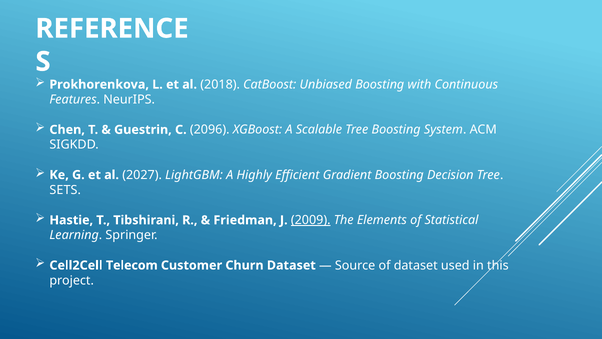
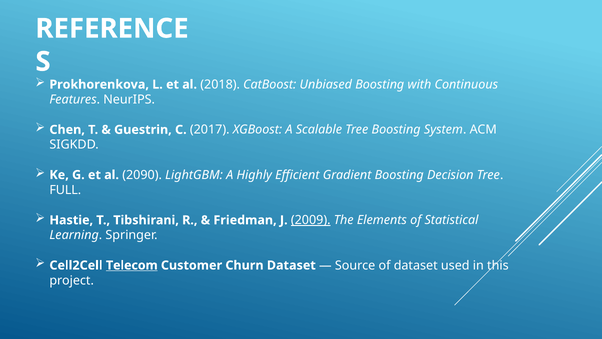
2096: 2096 -> 2017 (210, 130)
2027: 2027 -> 2090 (142, 175)
SETS: SETS -> FULL (65, 190)
Telecom underline: none -> present (132, 265)
